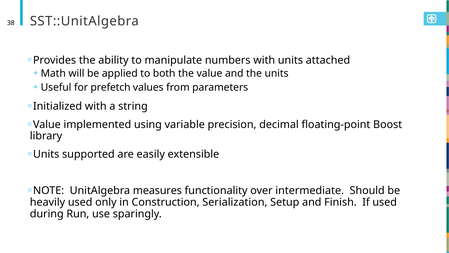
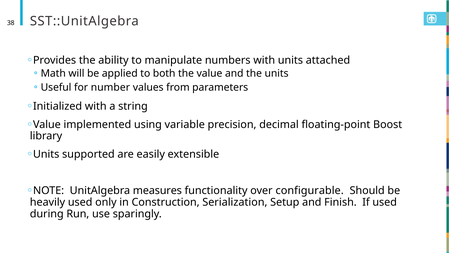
prefetch: prefetch -> number (110, 87)
intermediate: intermediate -> configurable (310, 190)
